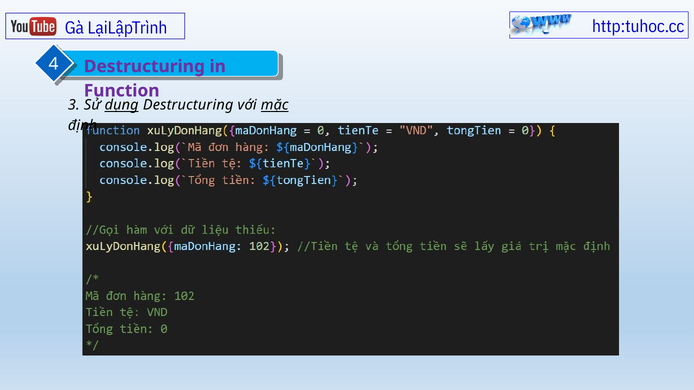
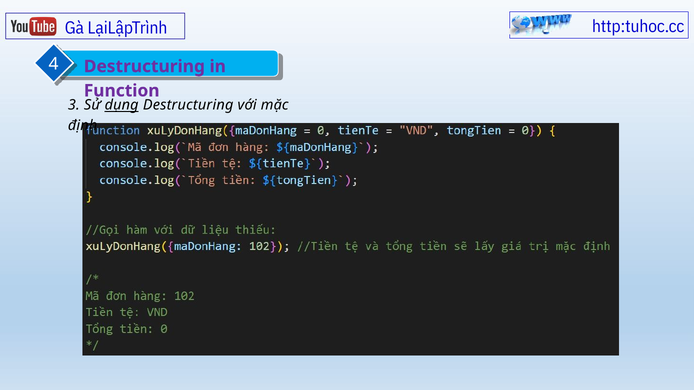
mặc underline: present -> none (275, 105)
